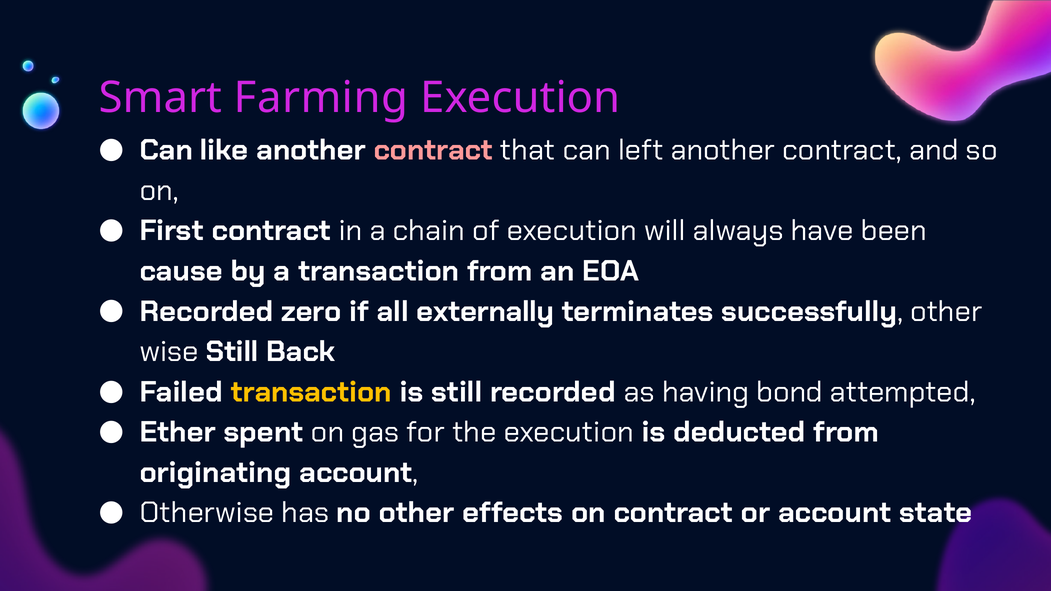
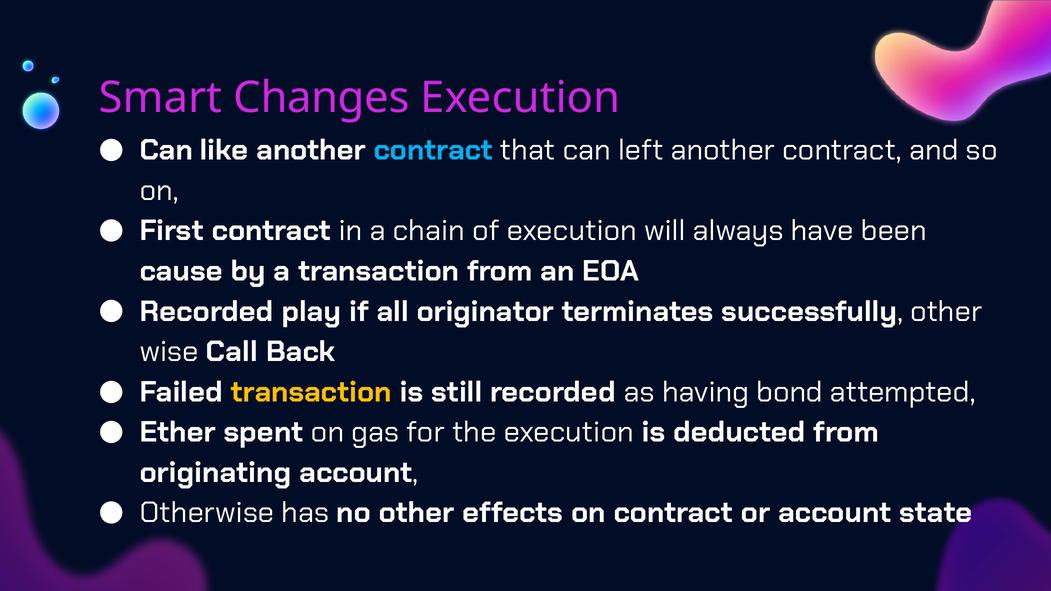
Farming: Farming -> Changes (321, 98)
contract colour: pink -> light blue (433, 150)
zero: zero -> play (311, 311)
externally: externally -> originator (485, 311)
wise Still: Still -> Call (232, 352)
